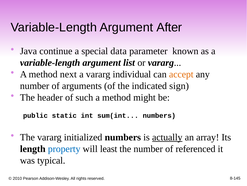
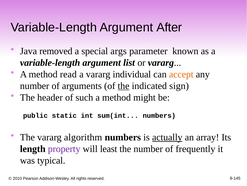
continue: continue -> removed (56, 51)
data: data -> args (119, 51)
next: next -> read (68, 74)
the underline: none -> present (124, 85)
initialized: initialized -> algorithm (83, 137)
property colour: blue -> purple (64, 148)
referenced: referenced -> frequently (195, 148)
